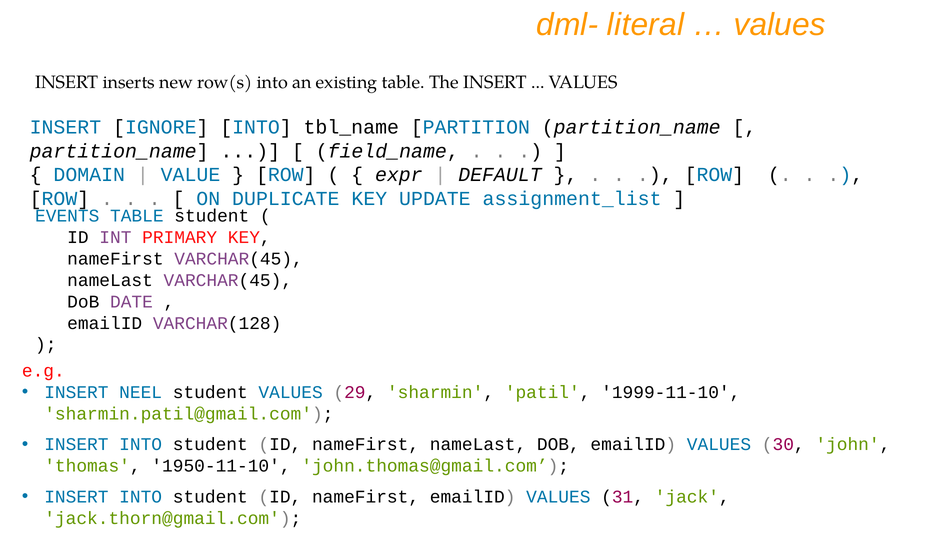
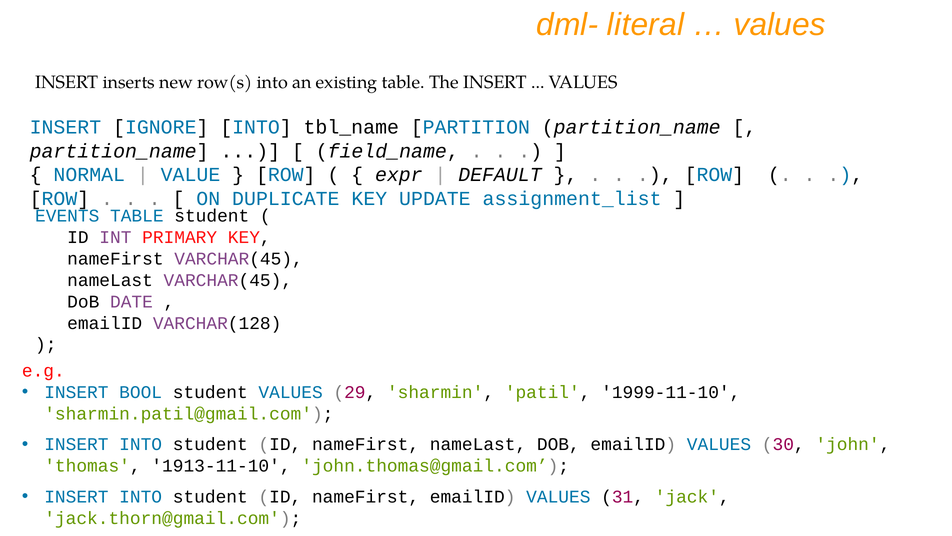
DOMAIN: DOMAIN -> NORMAL (89, 175)
NEEL: NEEL -> BOOL (141, 392)
1950-11-10: 1950-11-10 -> 1913-11-10 (221, 466)
